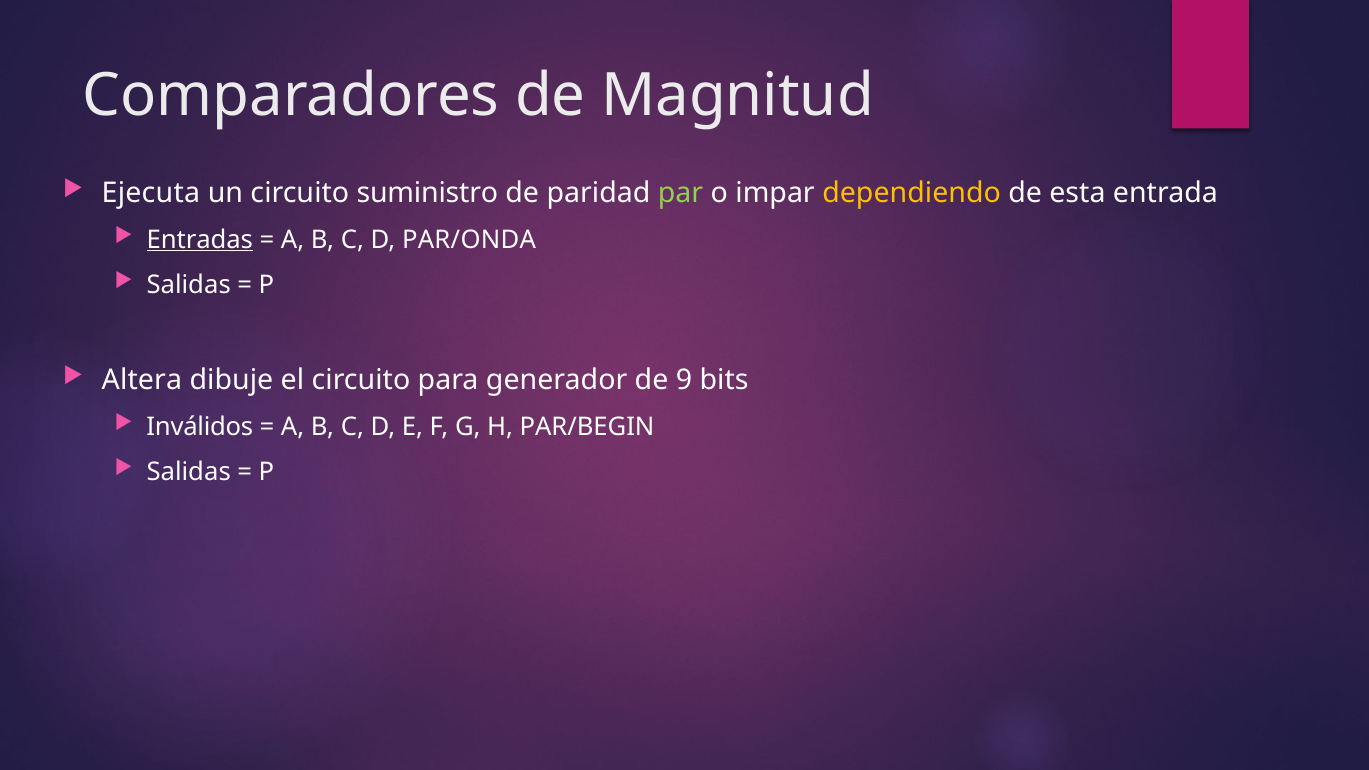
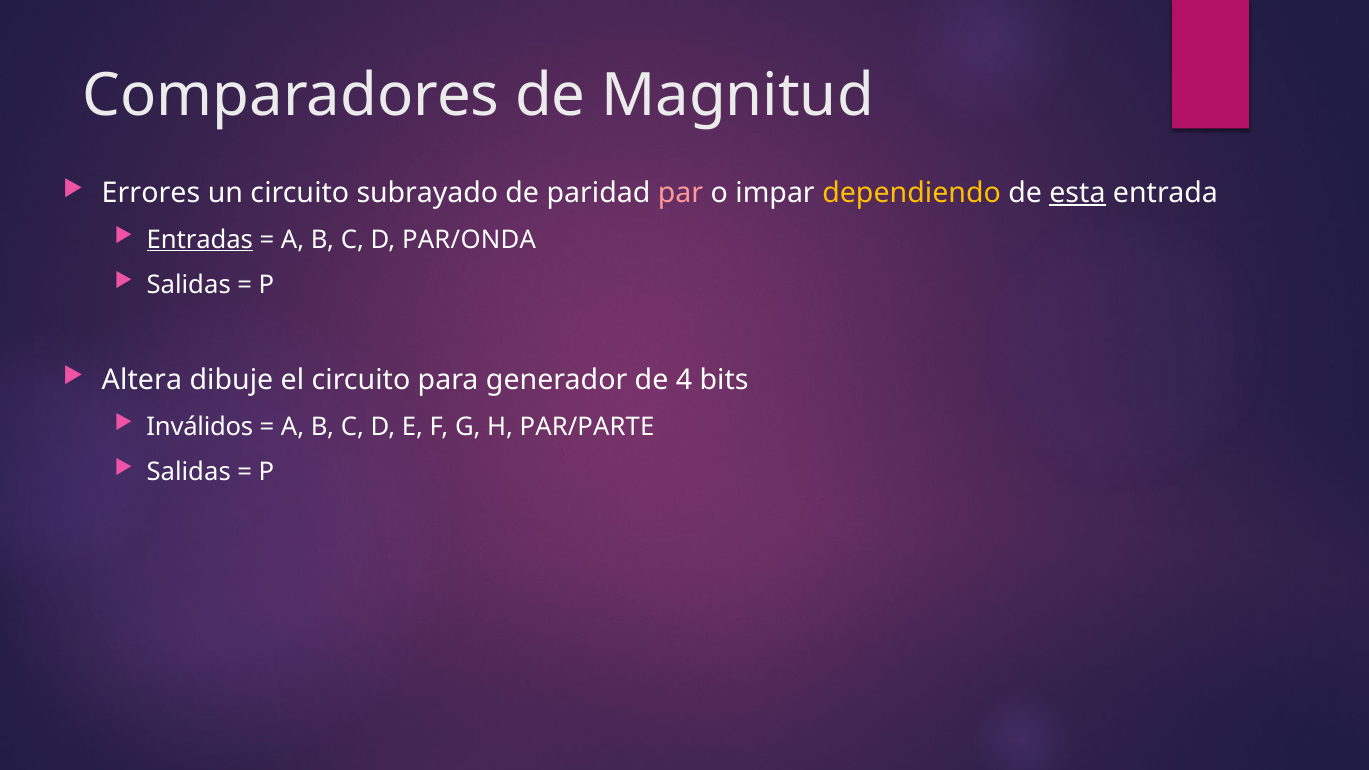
Ejecuta: Ejecuta -> Errores (151, 193)
suministro: suministro -> subrayado (427, 193)
par colour: light green -> pink (680, 193)
esta underline: none -> present (1077, 193)
9: 9 -> 4 (684, 380)
PAR/BEGIN: PAR/BEGIN -> PAR/PARTE (587, 427)
